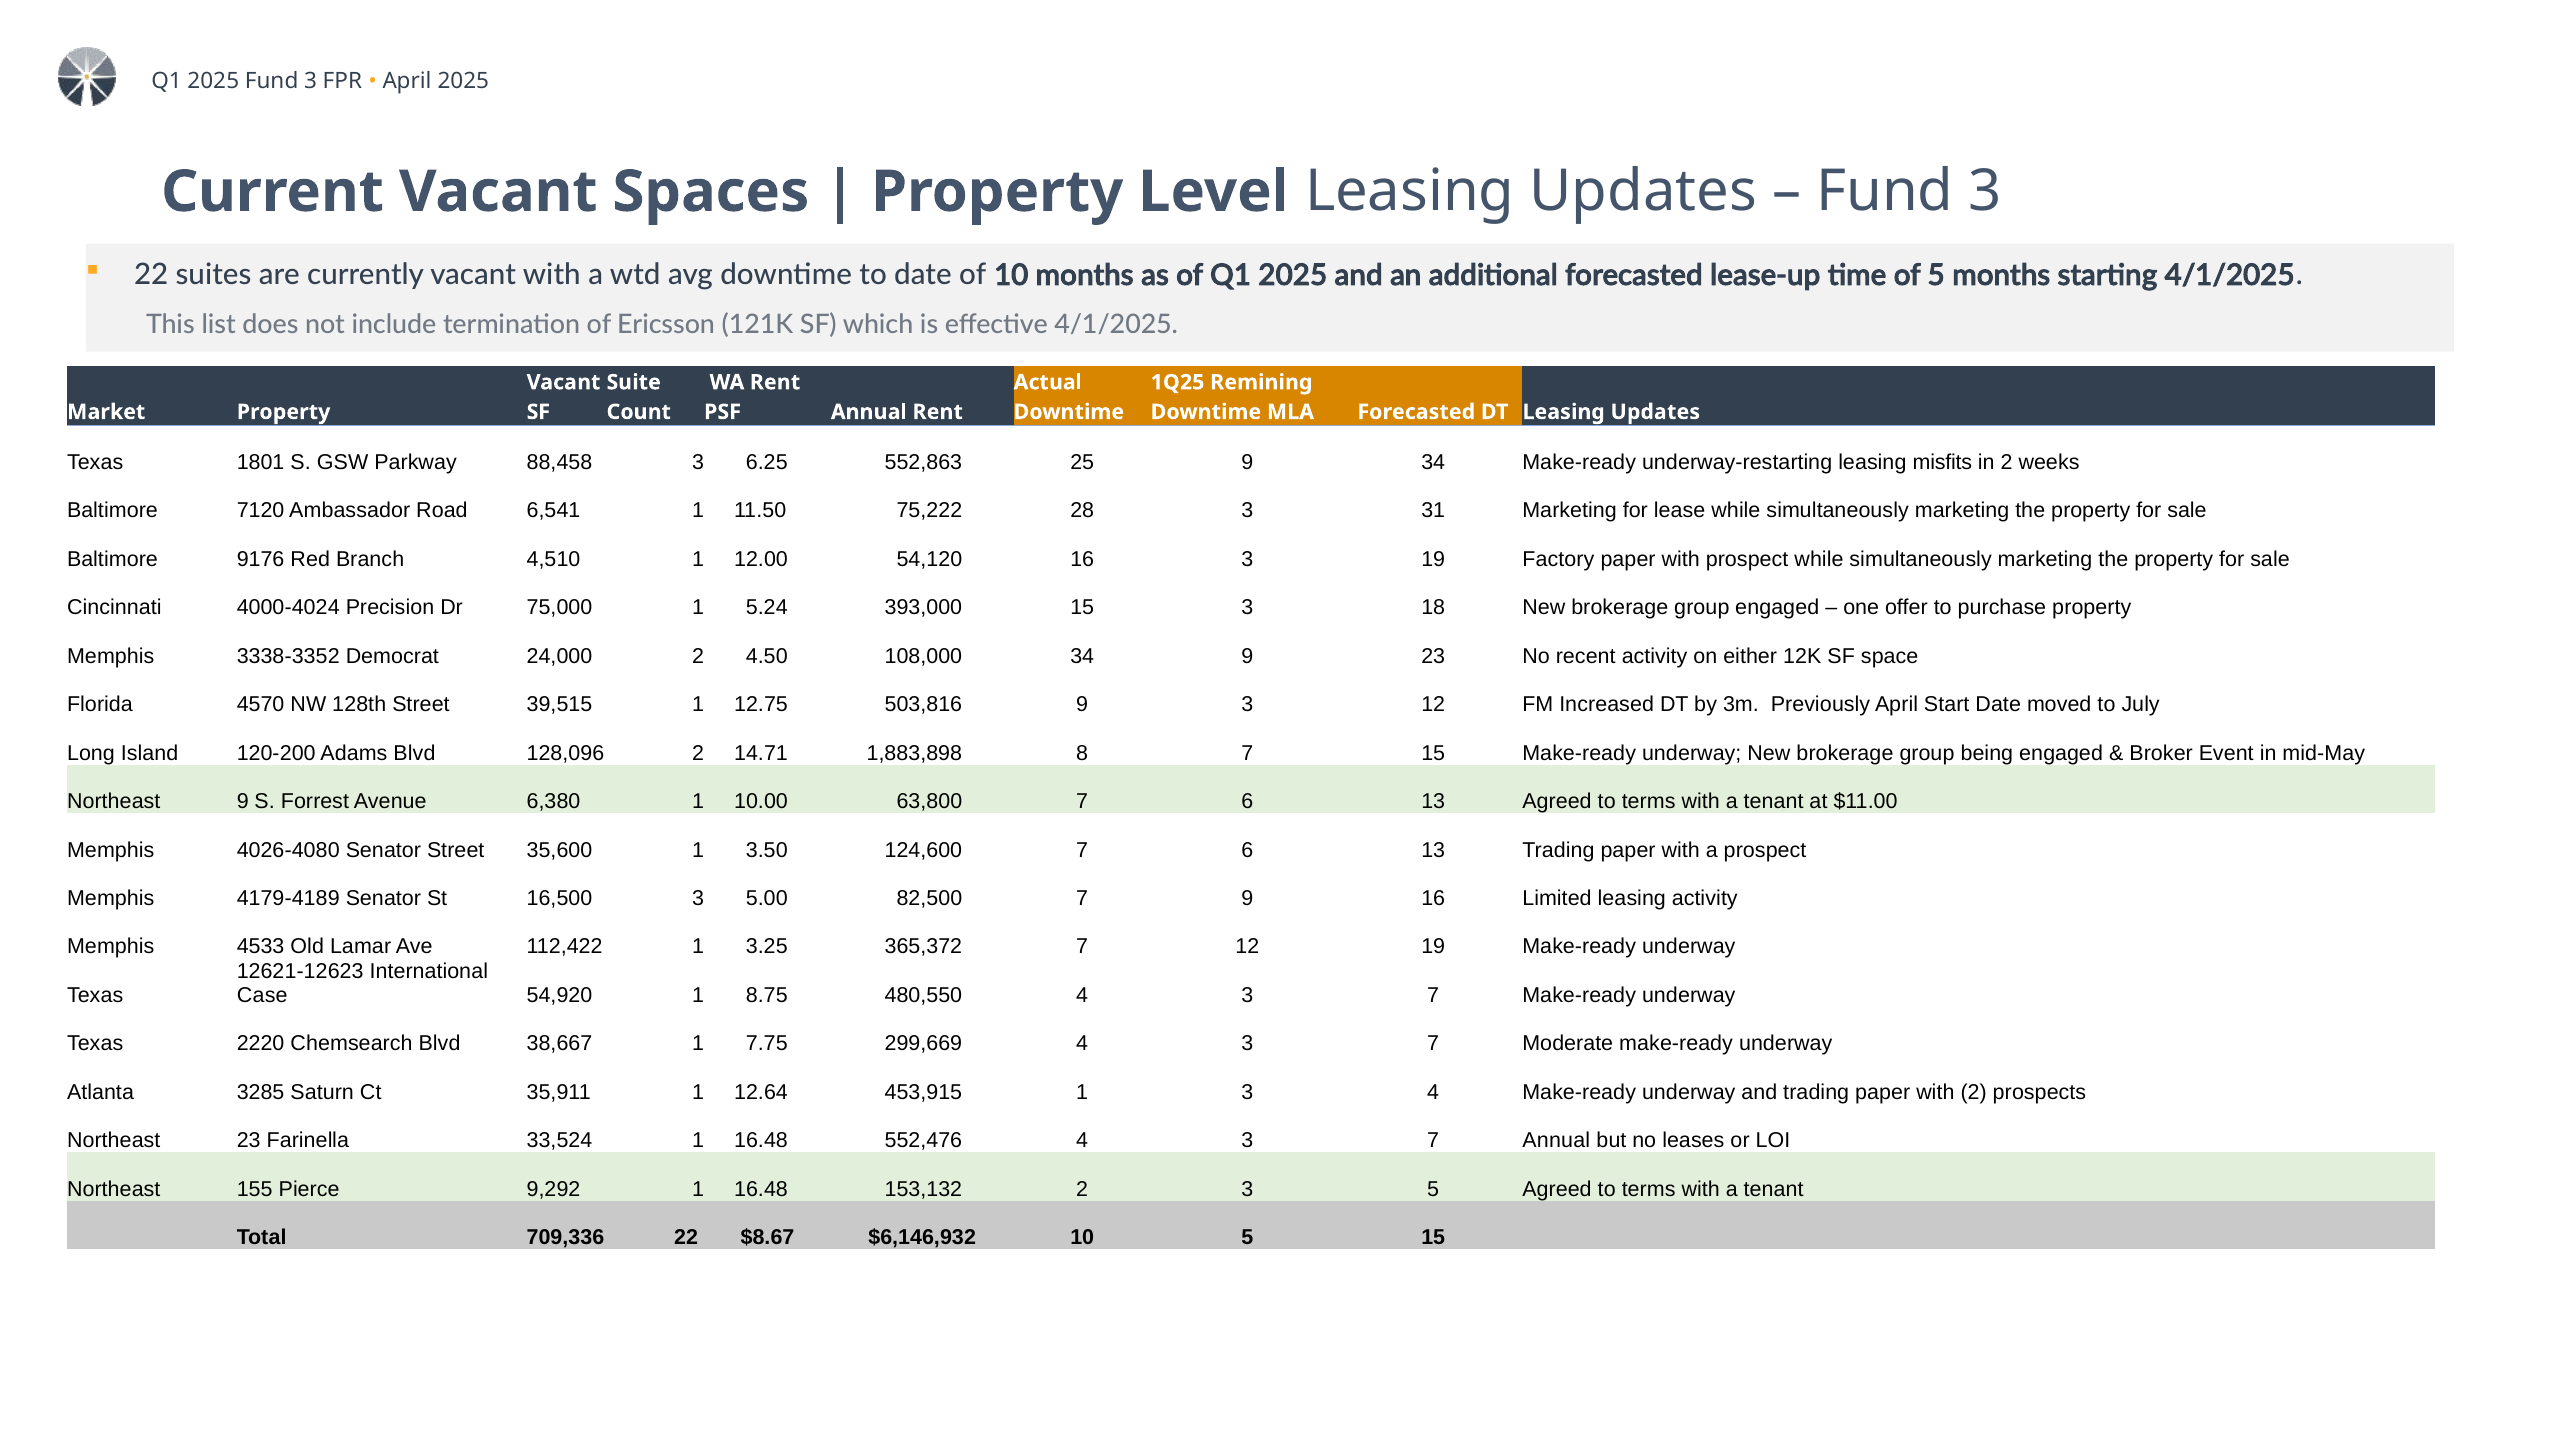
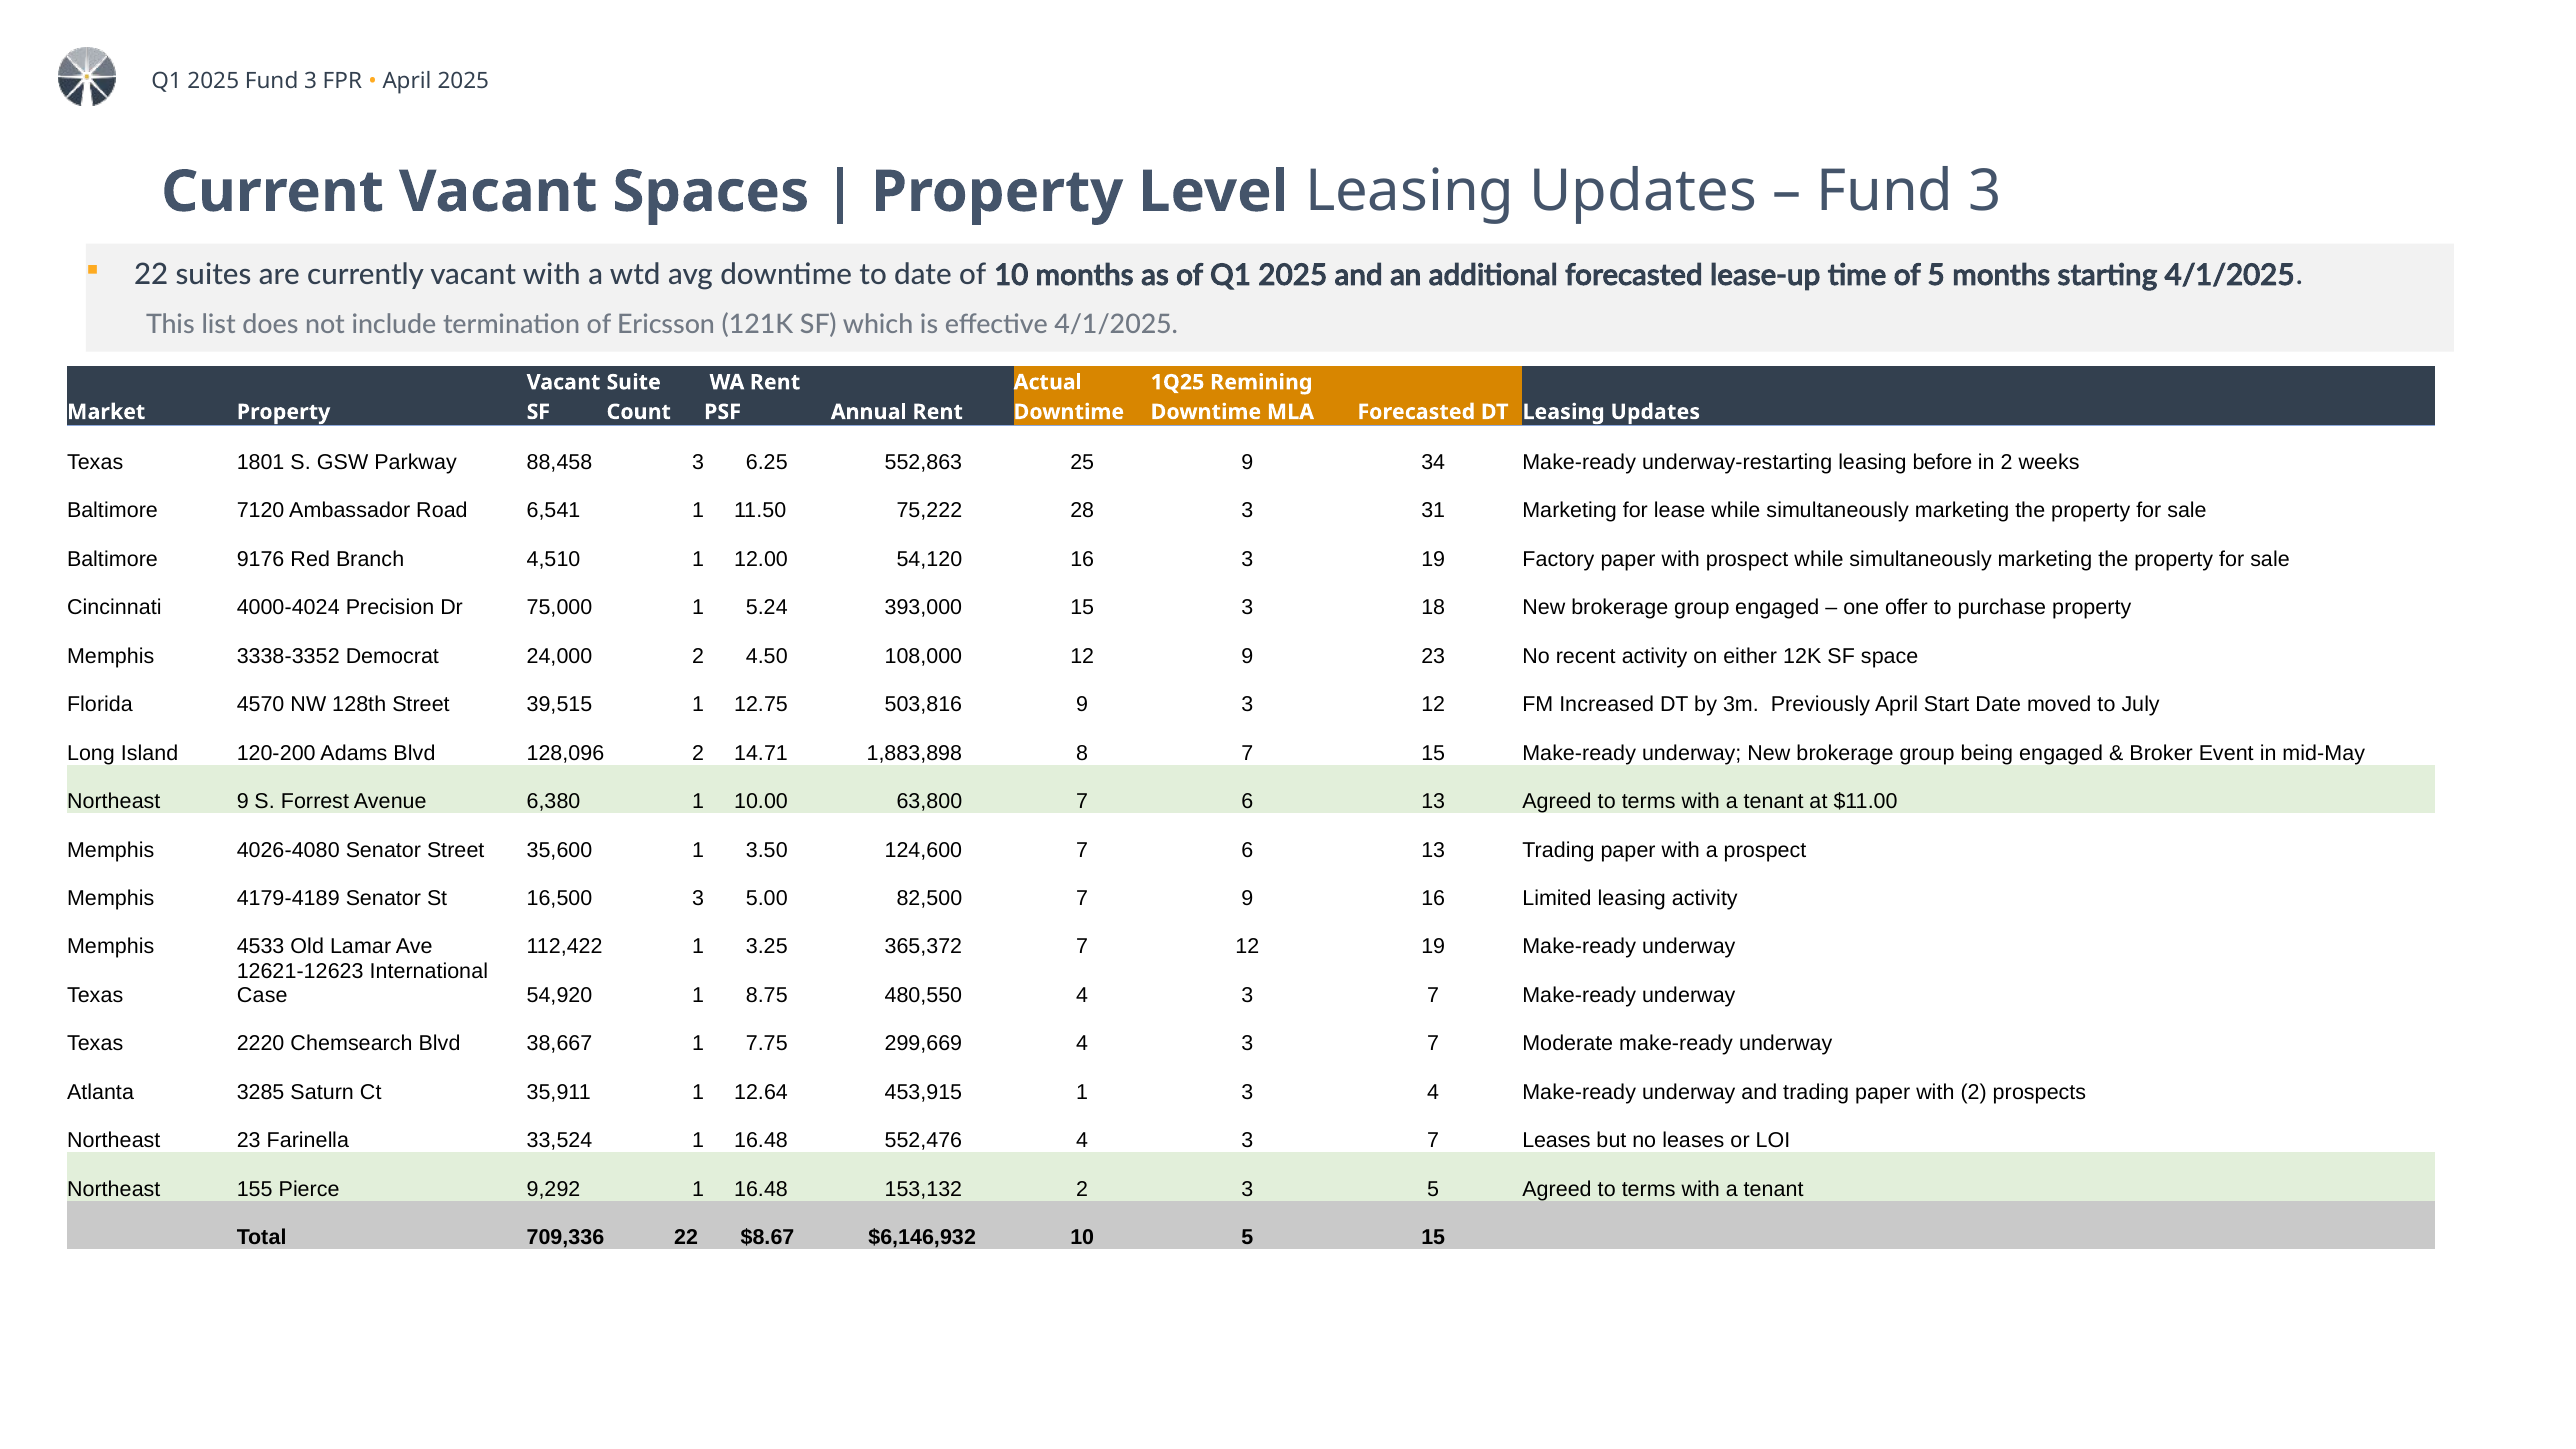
misfits: misfits -> before (1942, 462)
108,000 34: 34 -> 12 (1082, 656)
7 Annual: Annual -> Leases (1557, 1141)
